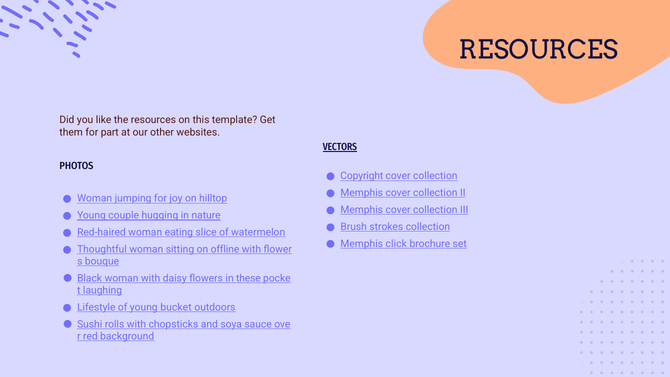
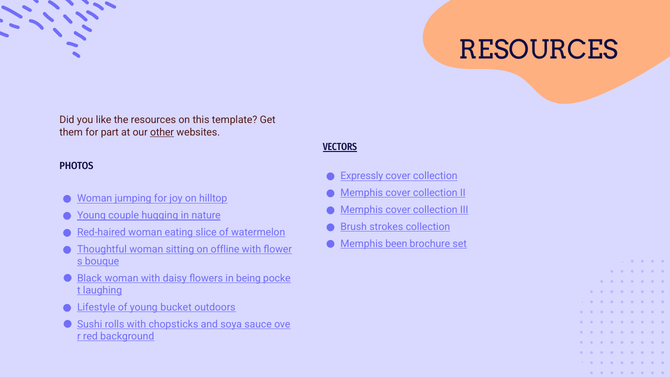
other underline: none -> present (162, 132)
Copyright: Copyright -> Expressly (362, 176)
click: click -> been (396, 244)
these: these -> being (248, 278)
